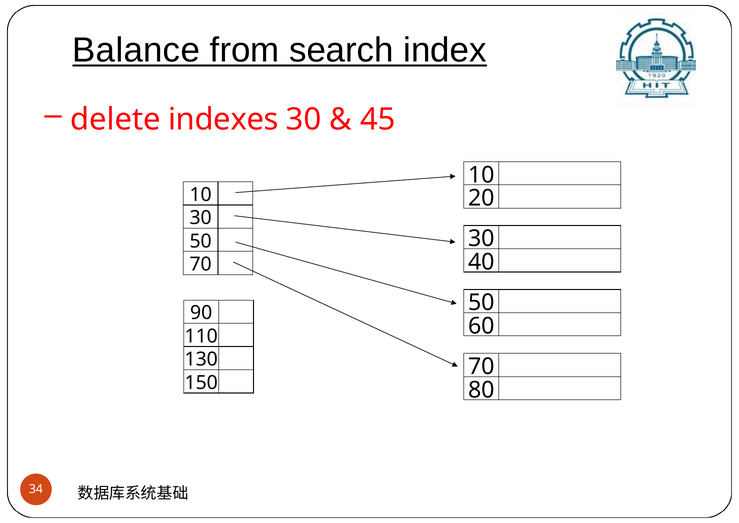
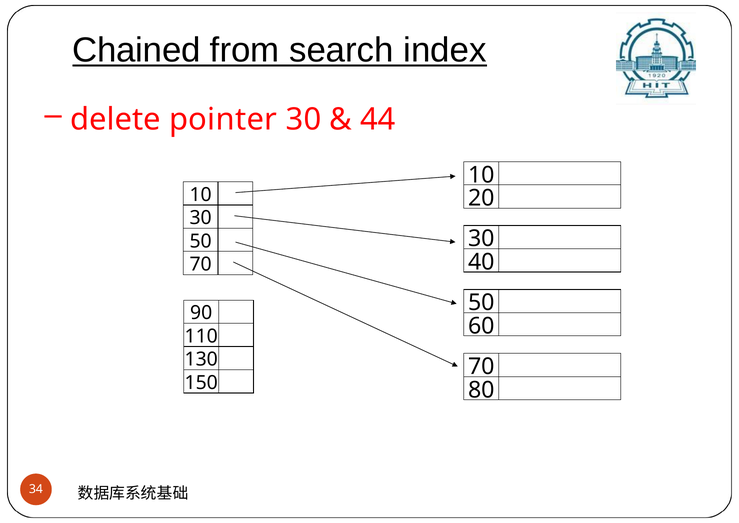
Balance: Balance -> Chained (136, 50)
indexes: indexes -> pointer (223, 119)
45: 45 -> 44 (378, 119)
